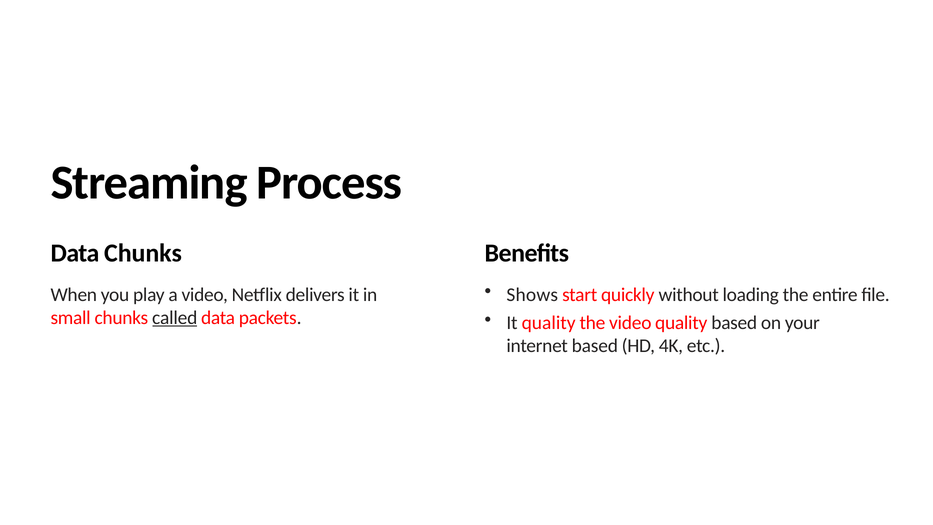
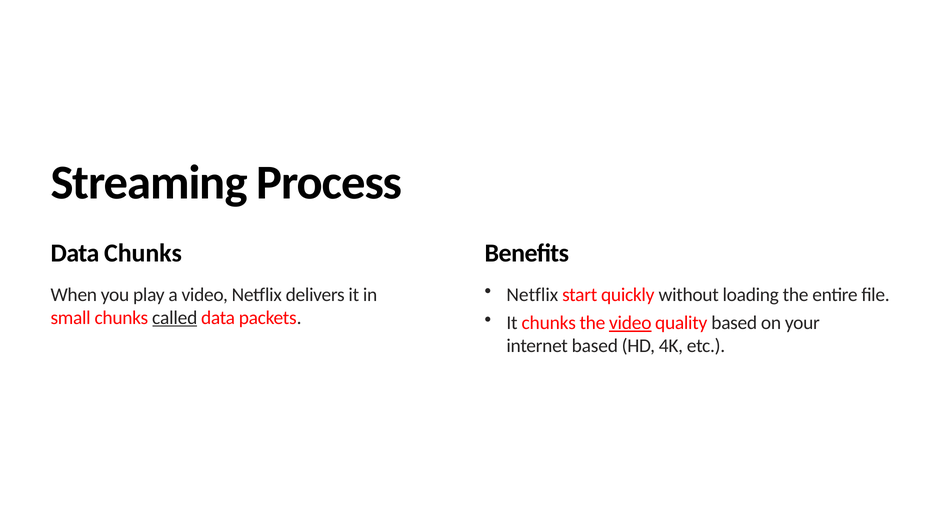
Shows: Shows -> Netflix (532, 295)
It quality: quality -> chunks (549, 323)
video underline: none -> present (630, 323)
